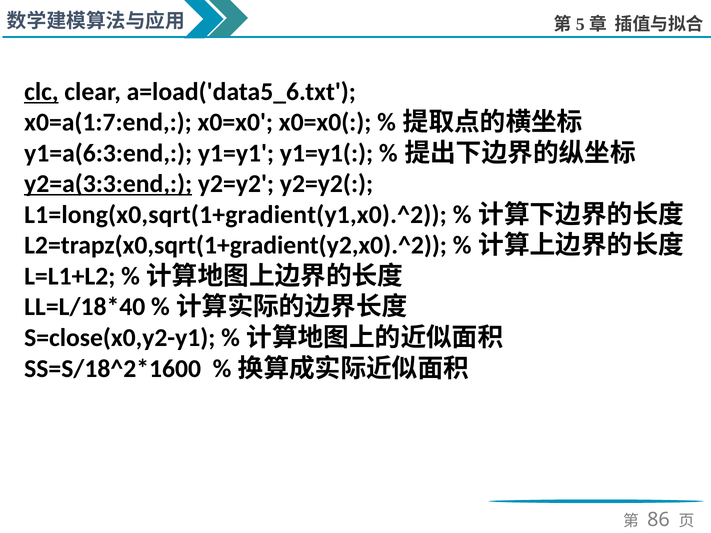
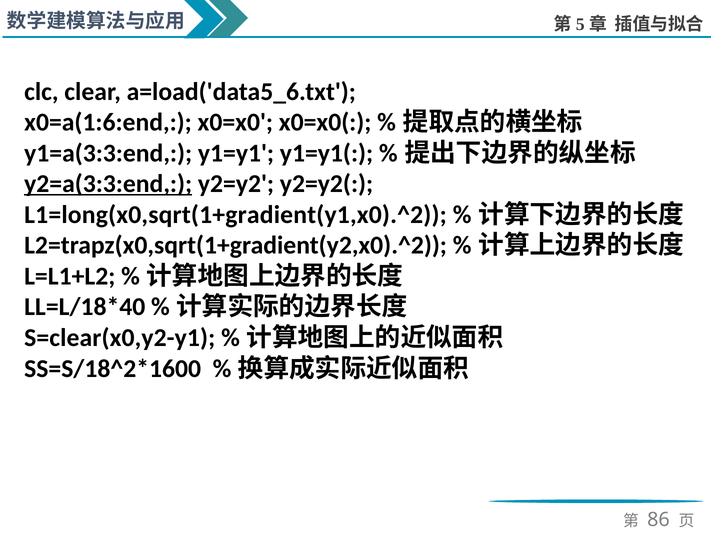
clc underline: present -> none (41, 92)
x0=a(1:7:end: x0=a(1:7:end -> x0=a(1:6:end (108, 122)
y1=a(6:3:end: y1=a(6:3:end -> y1=a(3:3:end (108, 153)
S=close(x0,y2-y1: S=close(x0,y2-y1 -> S=clear(x0,y2-y1 (120, 338)
